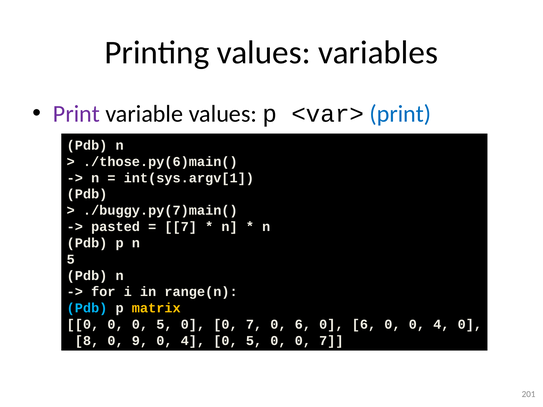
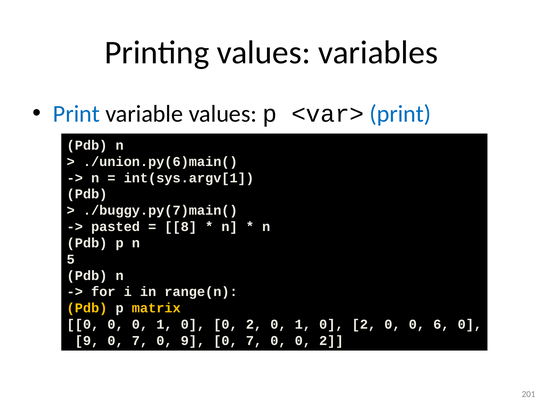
Print colour: purple -> blue (76, 114)
./those.py(6)main(: ./those.py(6)main( -> ./union.py(6)main( (160, 162)
7: 7 -> 8 (181, 227)
Pdb colour: light blue -> yellow (87, 308)
0 0 5: 5 -> 1 (164, 325)
7: 7 -> 2 (254, 325)
6: 6 -> 1 (303, 325)
6: 6 -> 2 (364, 325)
0 0 4: 4 -> 6 (441, 325)
8: 8 -> 9 (87, 341)
9: 9 -> 7 (140, 341)
4: 4 -> 9 (193, 341)
5: 5 -> 7 (254, 341)
7: 7 -> 2 (331, 341)
